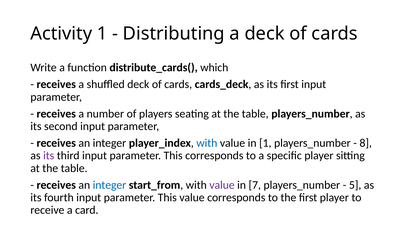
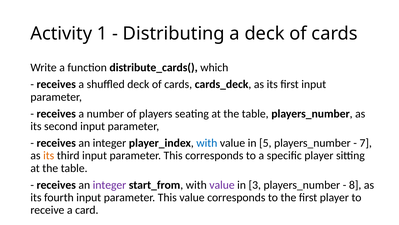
in 1: 1 -> 5 (265, 143)
8: 8 -> 7 (366, 143)
its colour: purple -> orange (49, 155)
integer colour: blue -> purple (109, 184)
7: 7 -> 3 (255, 184)
5: 5 -> 8 (355, 184)
